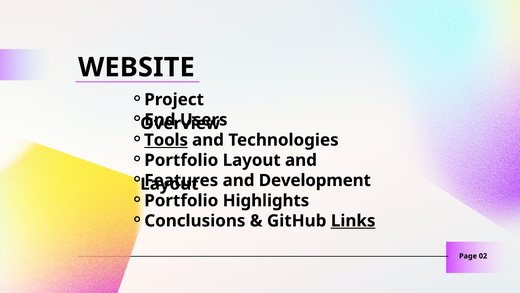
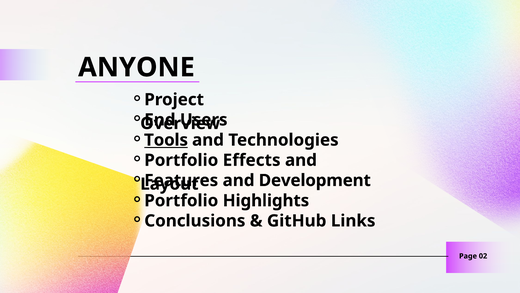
WEBSITE: WEBSITE -> ANYONE (136, 67)
Portfolio Layout: Layout -> Effects (252, 160)
Links underline: present -> none (353, 220)
